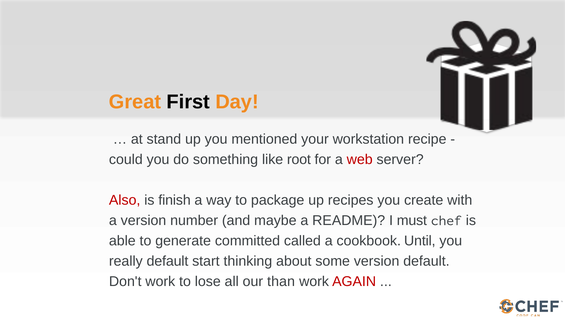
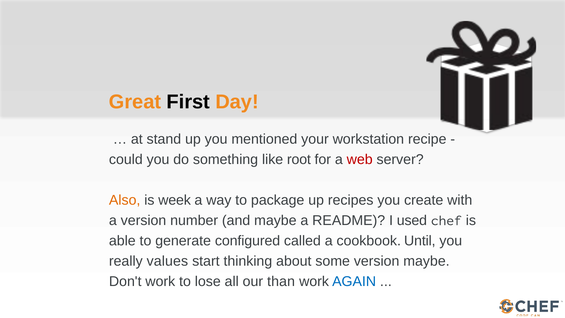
Also colour: red -> orange (125, 200)
finish: finish -> week (175, 200)
must: must -> used (412, 220)
committed: committed -> configured (248, 241)
really default: default -> values (167, 261)
version default: default -> maybe (426, 261)
AGAIN colour: red -> blue (354, 281)
